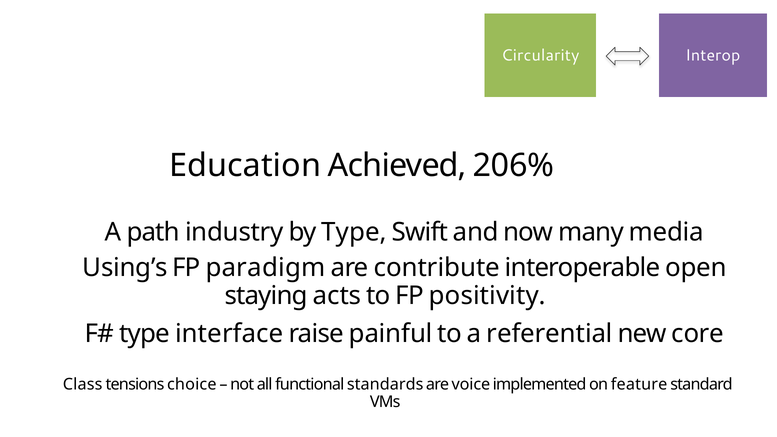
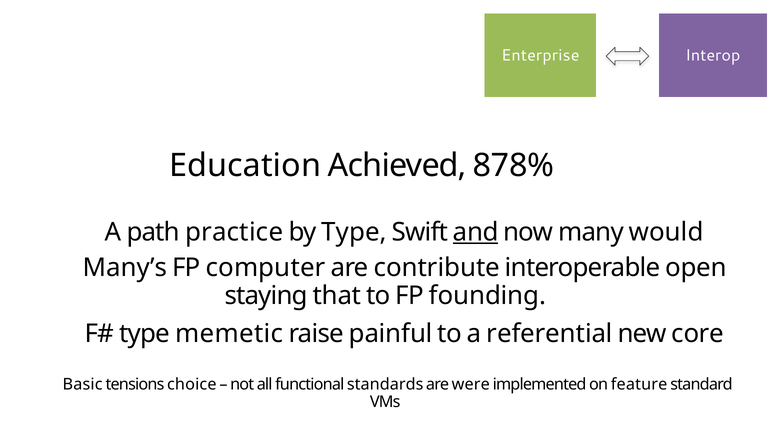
Circularity: Circularity -> Enterprise (540, 55)
206%: 206% -> 878% (513, 166)
industry: industry -> practice (234, 232)
and underline: none -> present (476, 232)
media: media -> would (666, 232)
Using’s: Using’s -> Many’s (125, 268)
paradigm: paradigm -> computer (266, 268)
acts: acts -> that (337, 296)
positivity: positivity -> founding (487, 296)
interface: interface -> memetic (229, 334)
Class: Class -> Basic (83, 384)
voice: voice -> were (471, 384)
